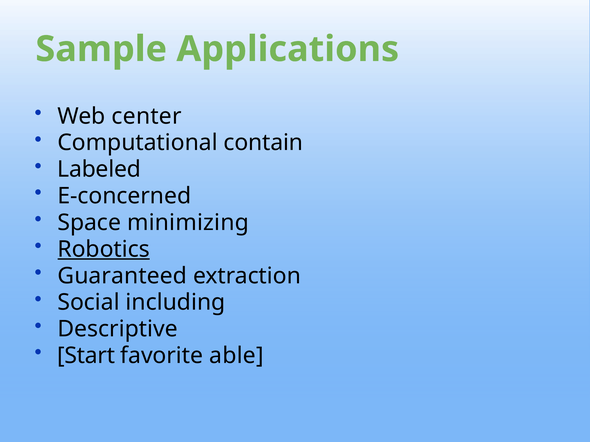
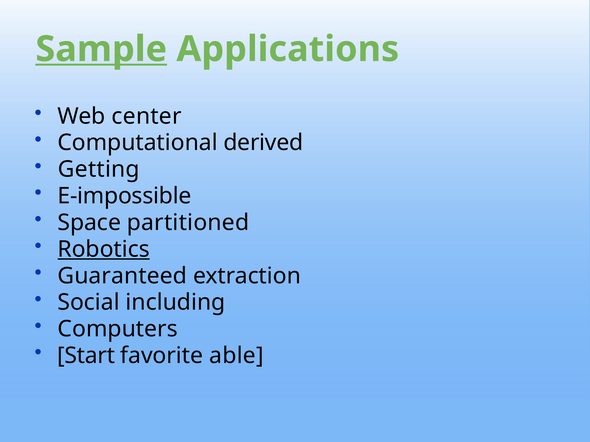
Sample underline: none -> present (101, 49)
contain: contain -> derived (263, 143)
Labeled: Labeled -> Getting (99, 170)
E-concerned: E-concerned -> E-impossible (124, 196)
minimizing: minimizing -> partitioned (188, 223)
Descriptive: Descriptive -> Computers (118, 329)
